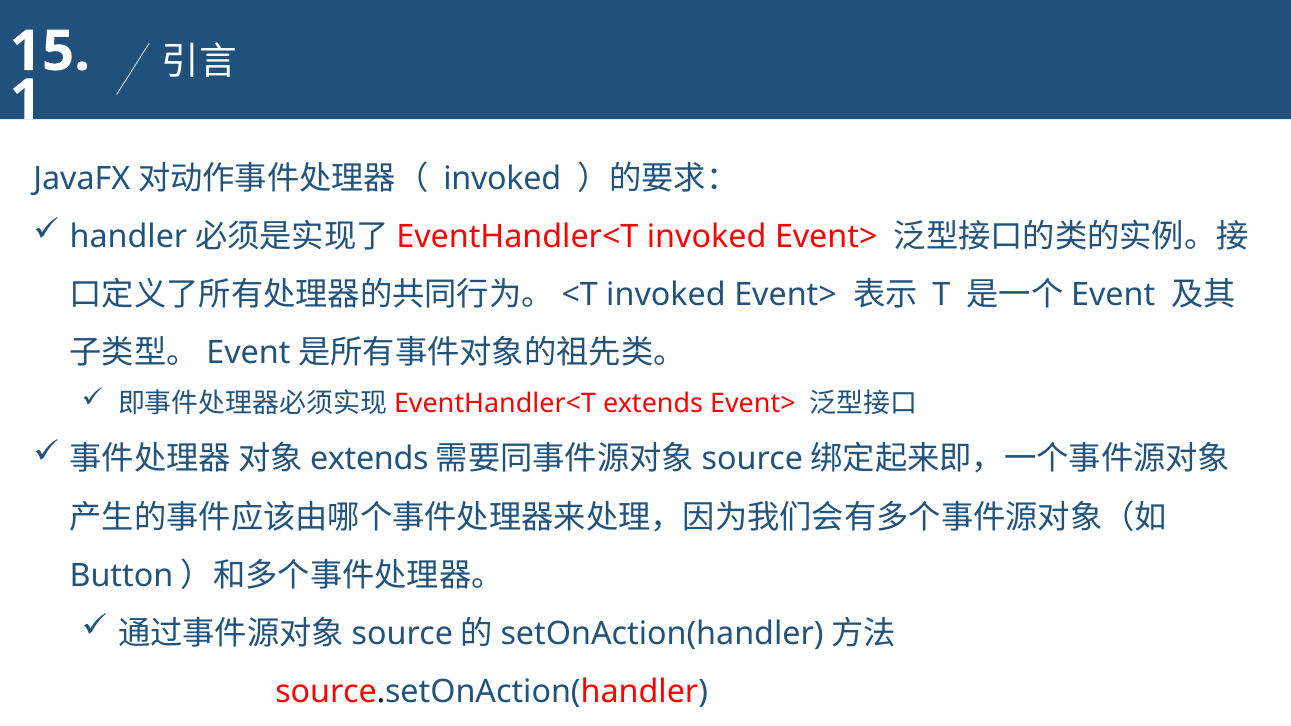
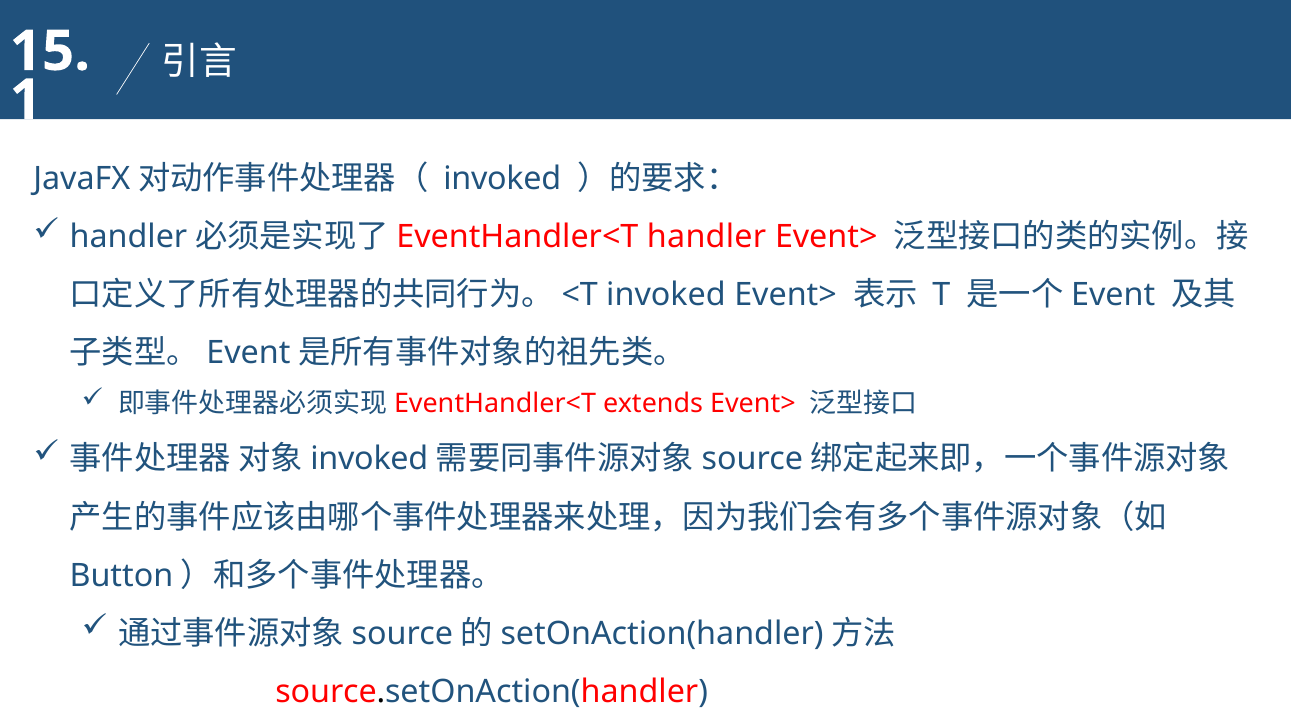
invoked: invoked -> handler (707, 237)
extends: extends -> invoked (369, 459)
